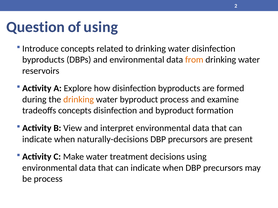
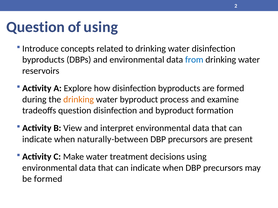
from colour: orange -> blue (194, 60)
tradeoffs concepts: concepts -> question (75, 111)
naturally-decisions: naturally-decisions -> naturally-between (113, 140)
be process: process -> formed (48, 179)
